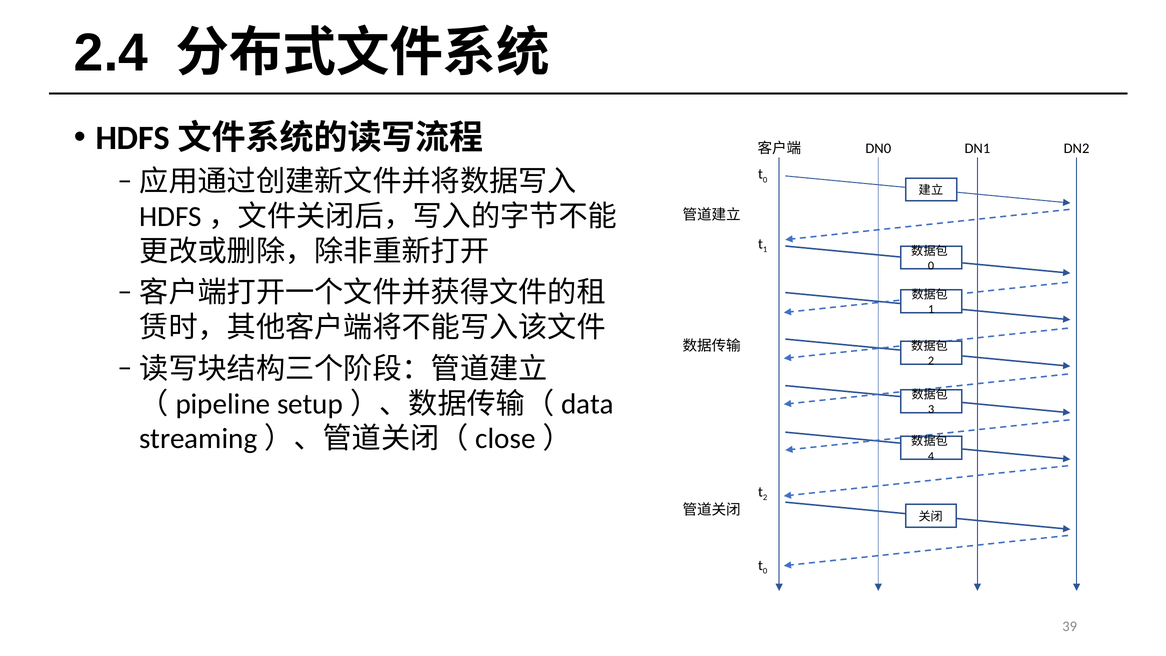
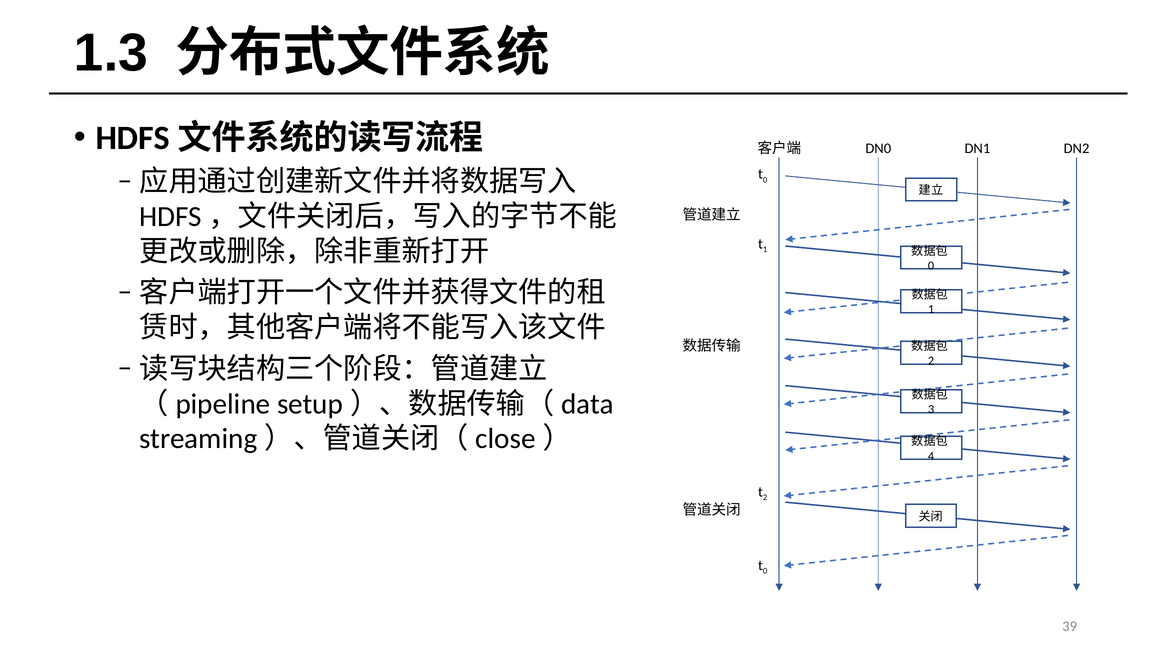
2.4: 2.4 -> 1.3 (111, 53)
